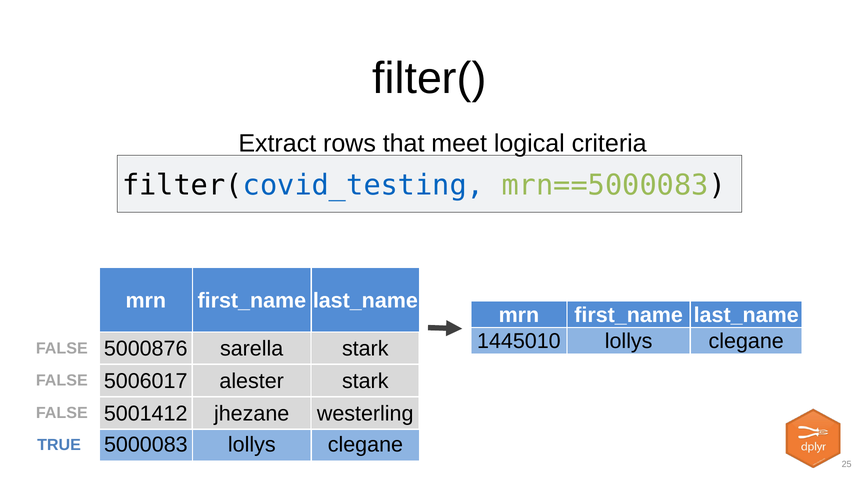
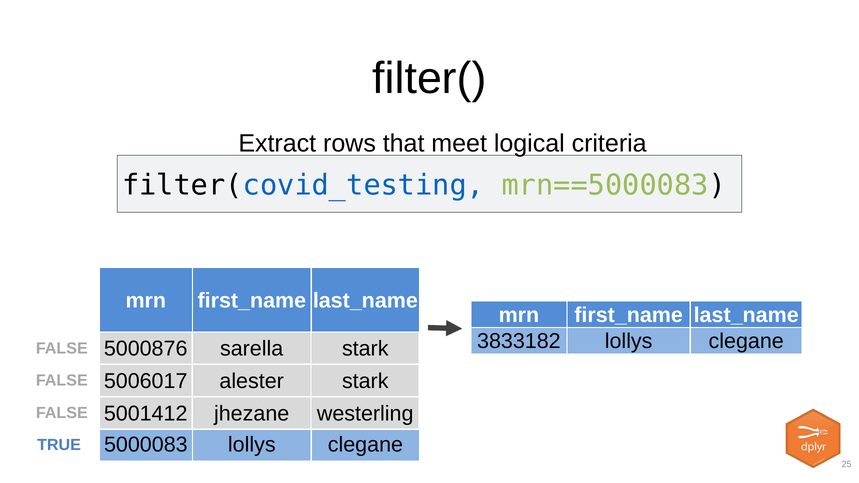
1445010: 1445010 -> 3833182 (519, 341)
